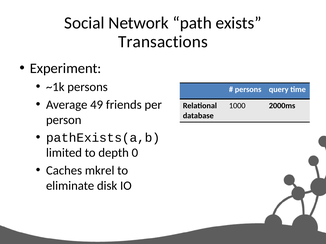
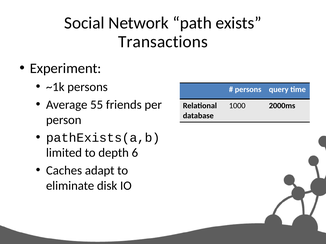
49: 49 -> 55 (97, 105)
0: 0 -> 6 (135, 153)
mkrel: mkrel -> adapt (100, 171)
